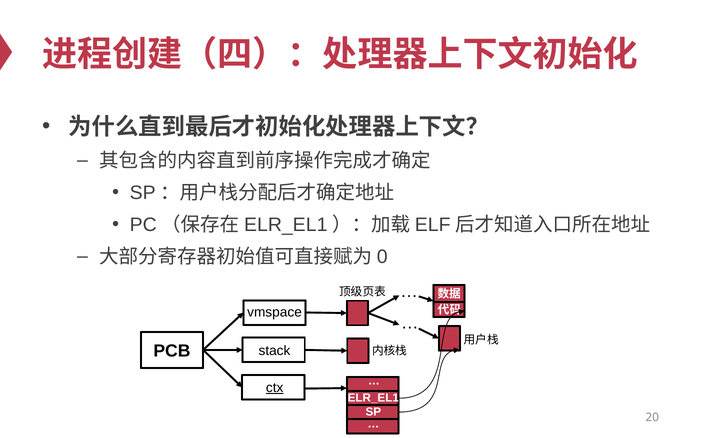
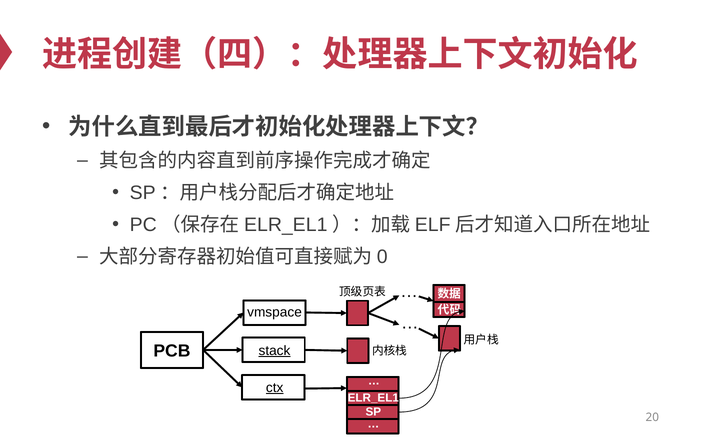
stack underline: none -> present (274, 351)
